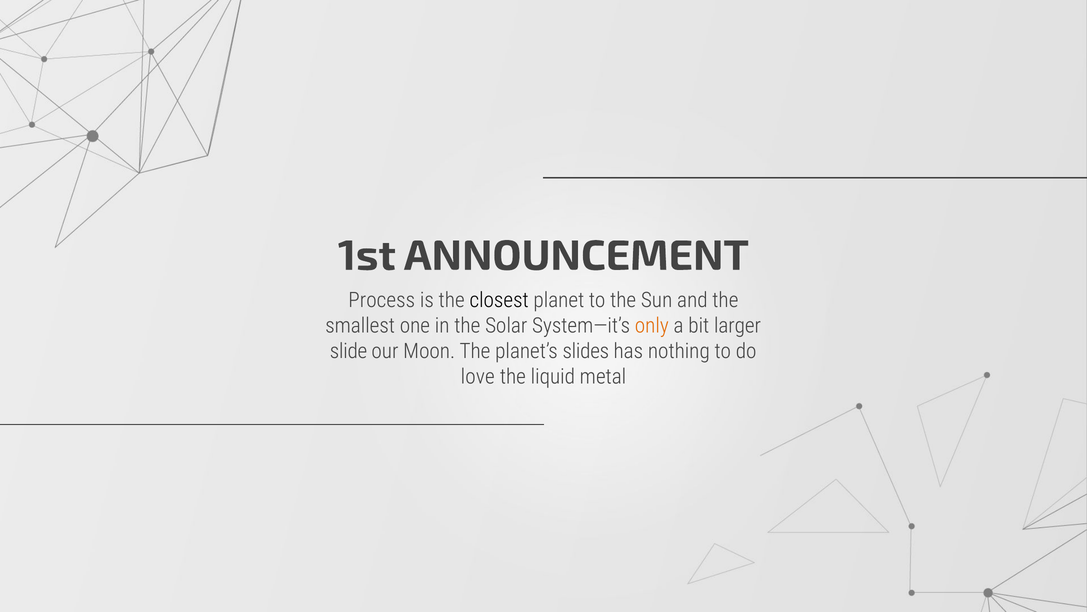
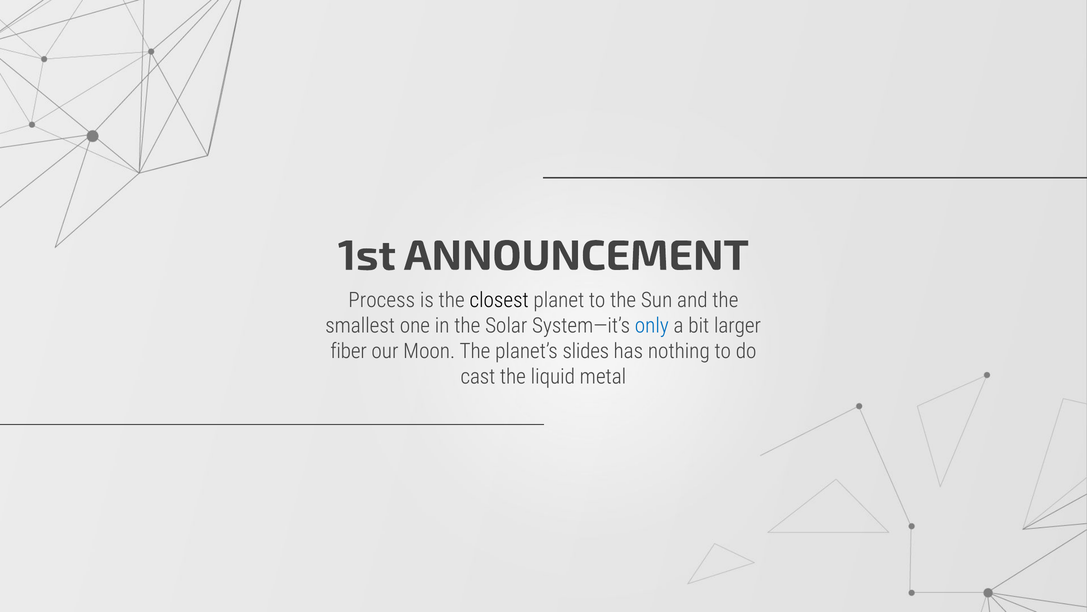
only colour: orange -> blue (652, 326)
slide: slide -> fiber (349, 351)
love: love -> cast (478, 376)
